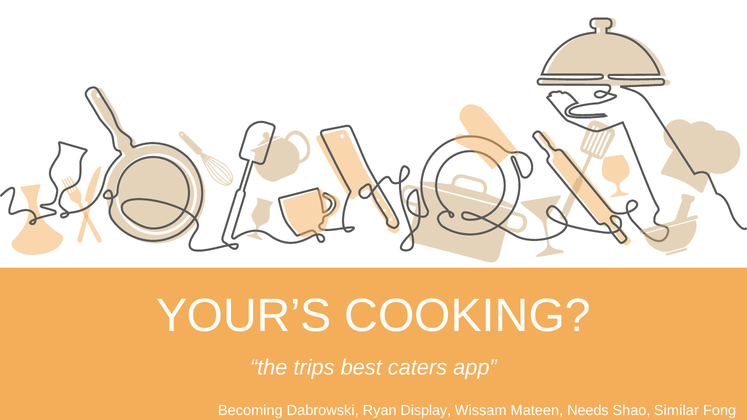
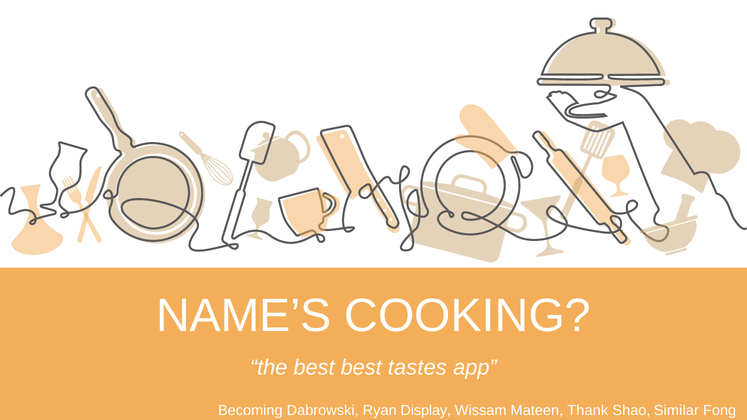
YOUR’S: YOUR’S -> NAME’S (244, 316)
the trips: trips -> best (314, 368)
caters: caters -> tastes (417, 368)
Needs: Needs -> Thank (588, 411)
